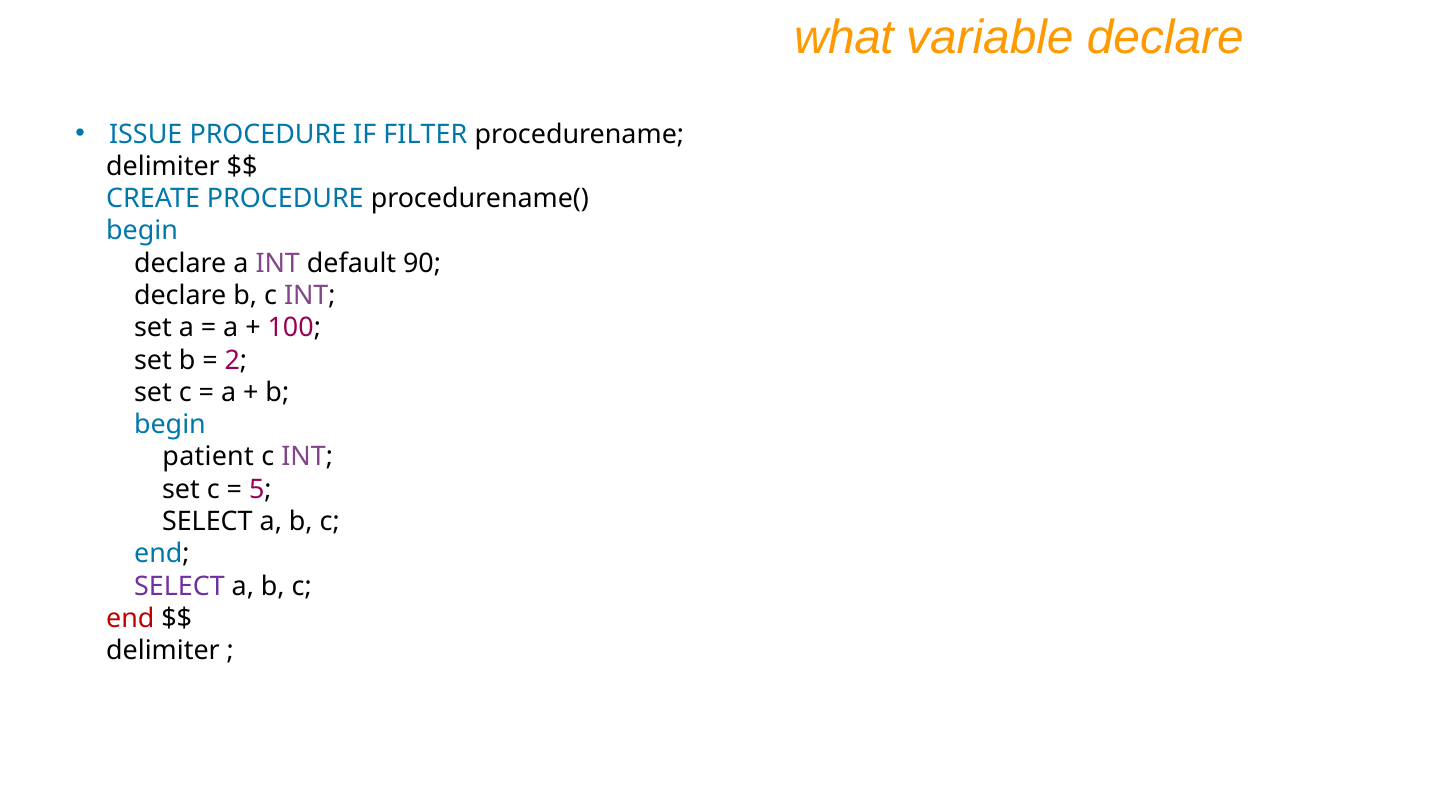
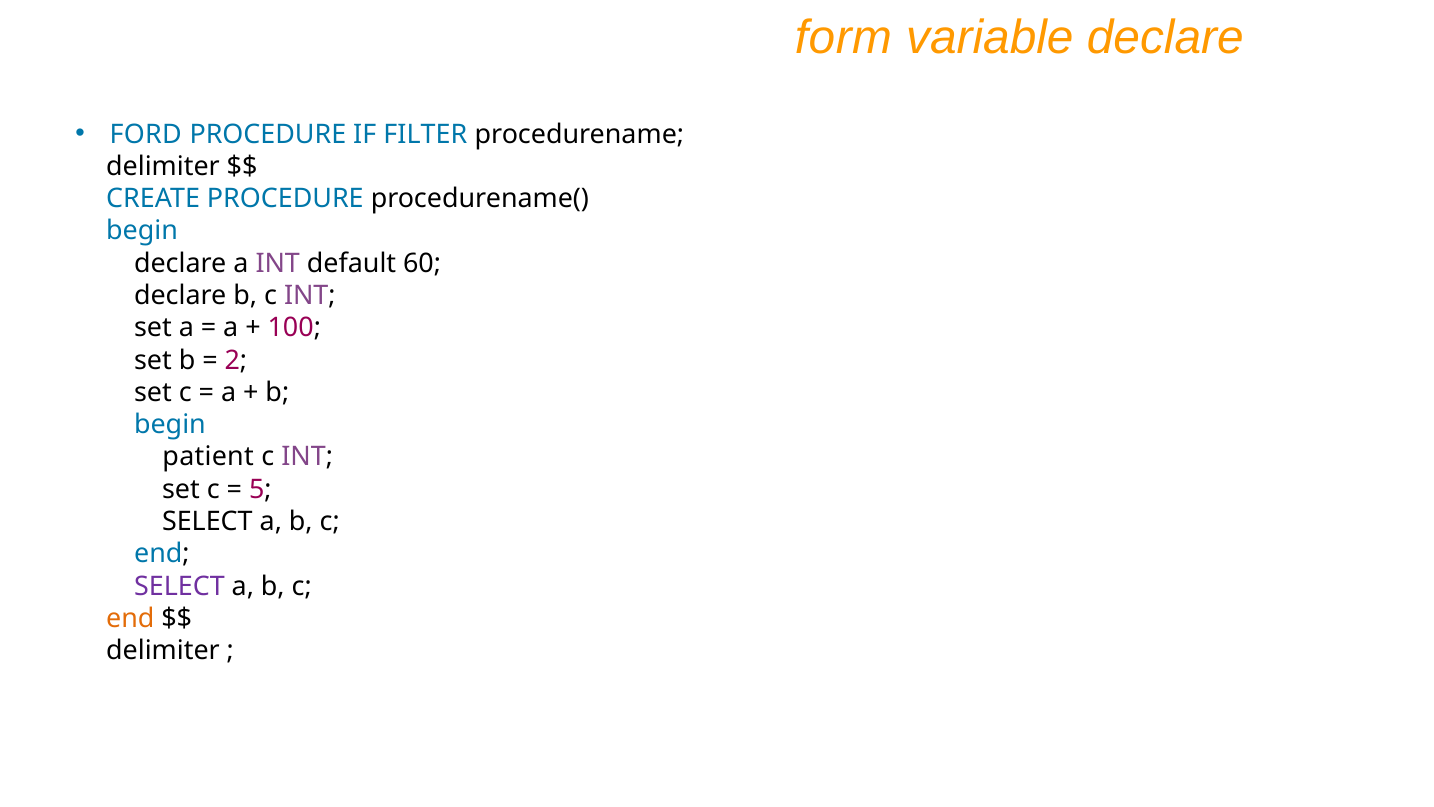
what: what -> form (843, 37)
ISSUE: ISSUE -> FORD (146, 134)
90: 90 -> 60 (422, 263)
end colour: red -> orange (130, 618)
